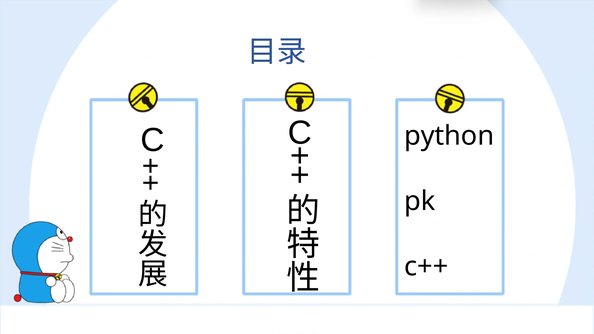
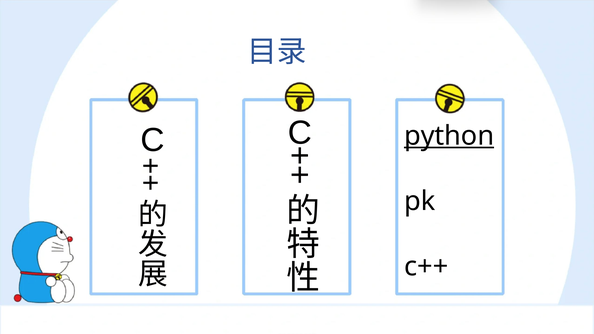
python underline: none -> present (449, 136)
